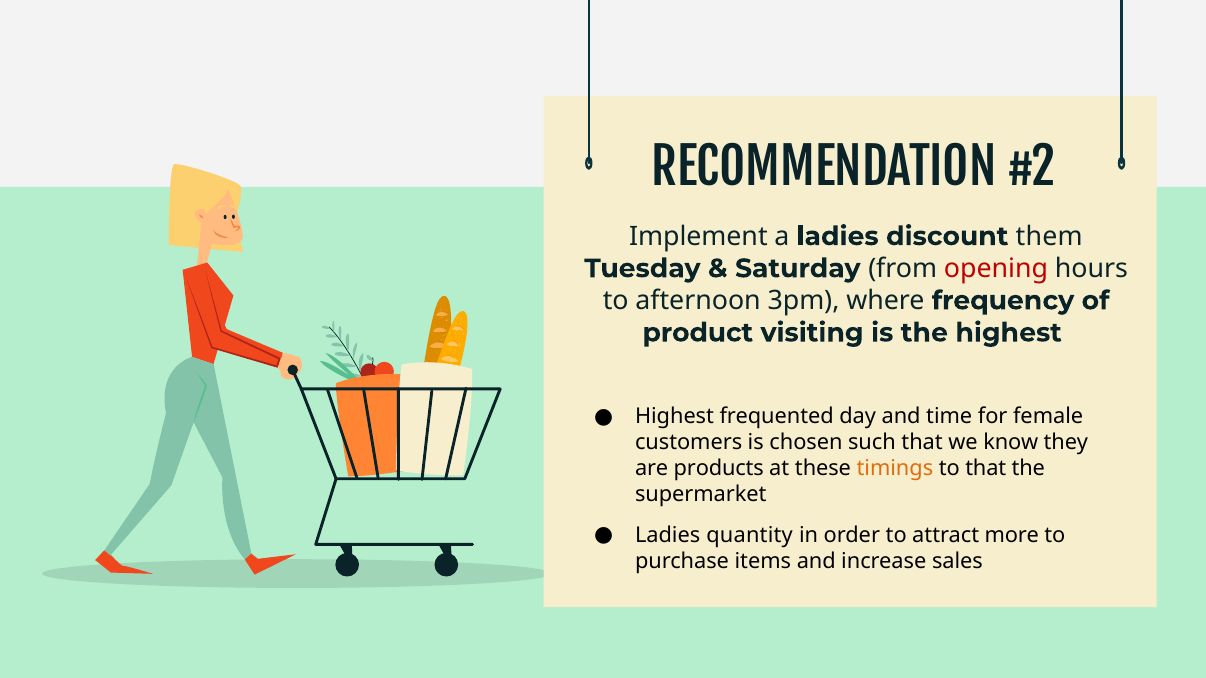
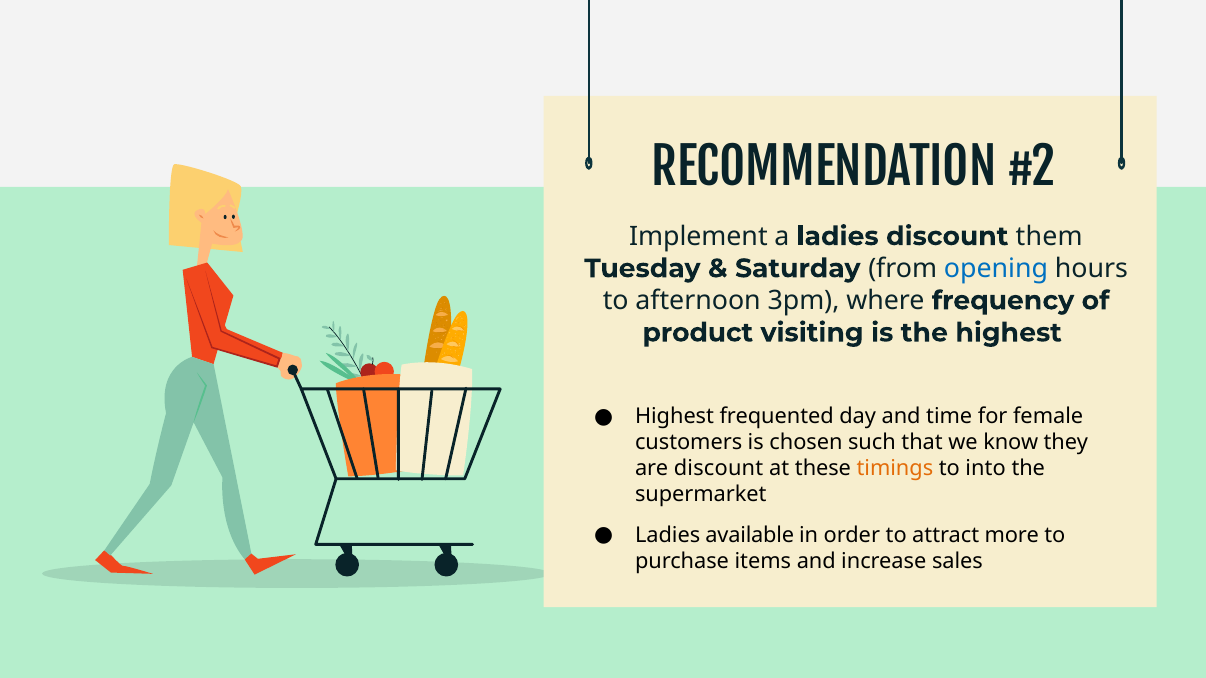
opening colour: red -> blue (996, 269)
are products: products -> discount (719, 469)
to that: that -> into (986, 469)
quantity: quantity -> available (750, 535)
